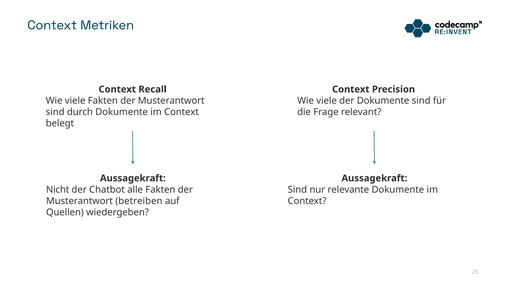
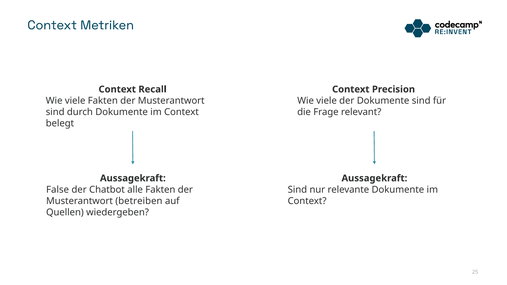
Nicht: Nicht -> False (58, 190)
